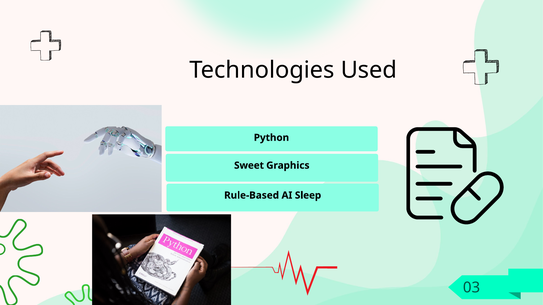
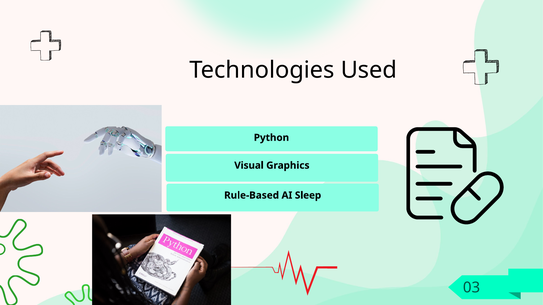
Sweet: Sweet -> Visual (249, 166)
